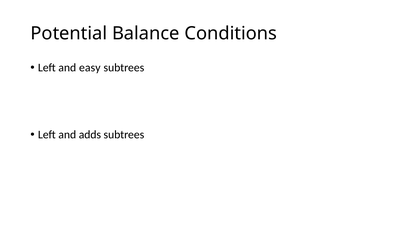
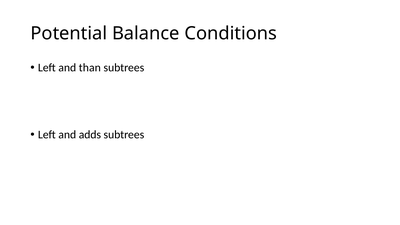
easy: easy -> than (90, 68)
